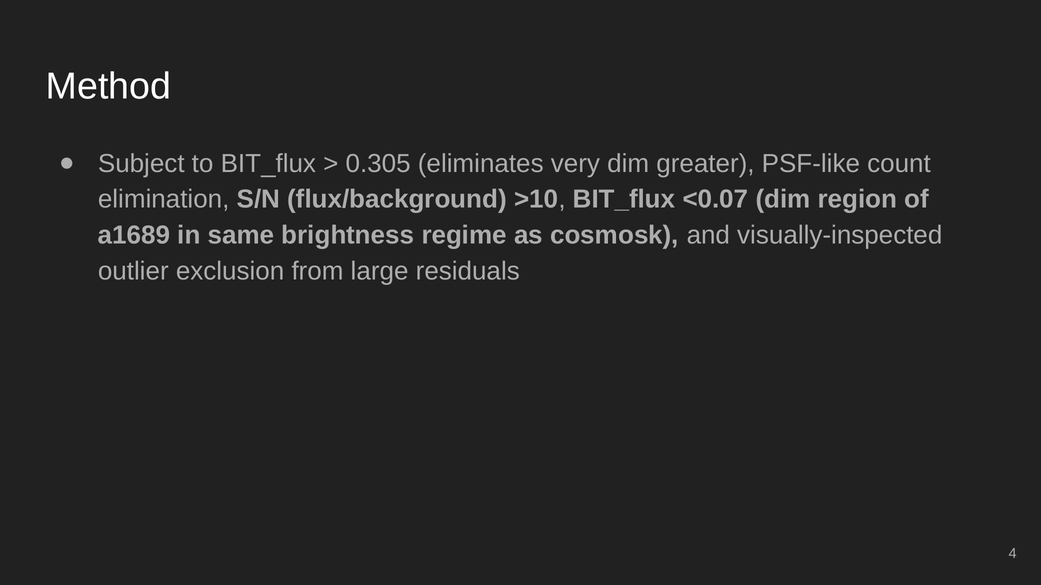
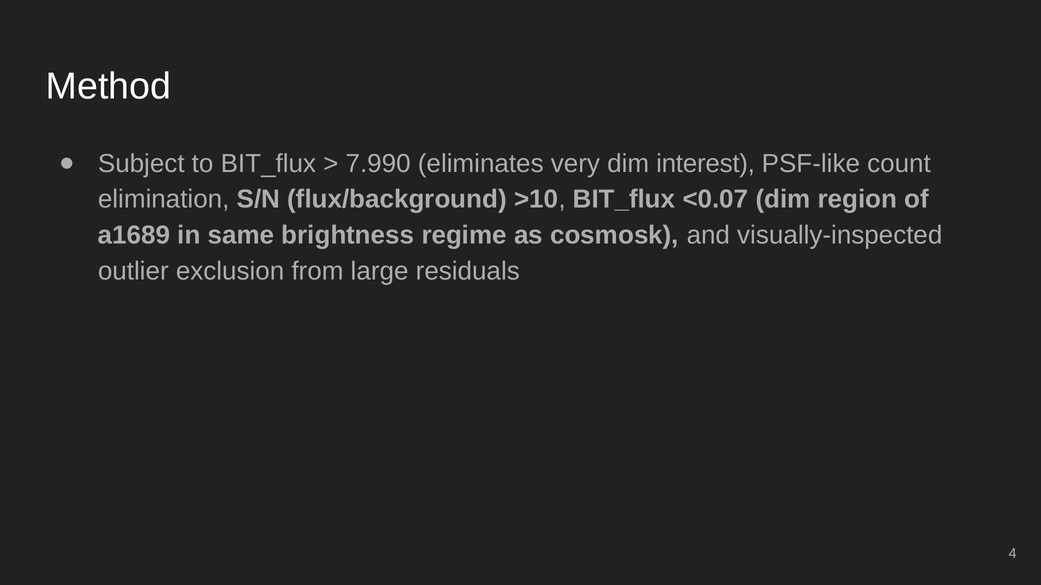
0.305: 0.305 -> 7.990 (378, 164)
greater: greater -> interest (706, 164)
